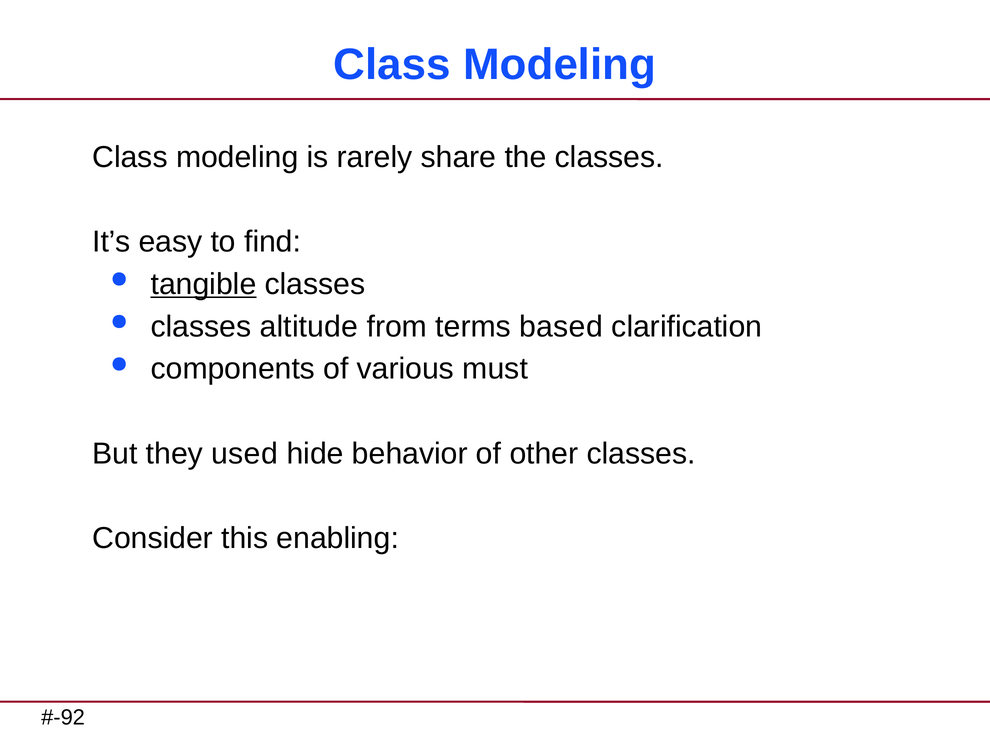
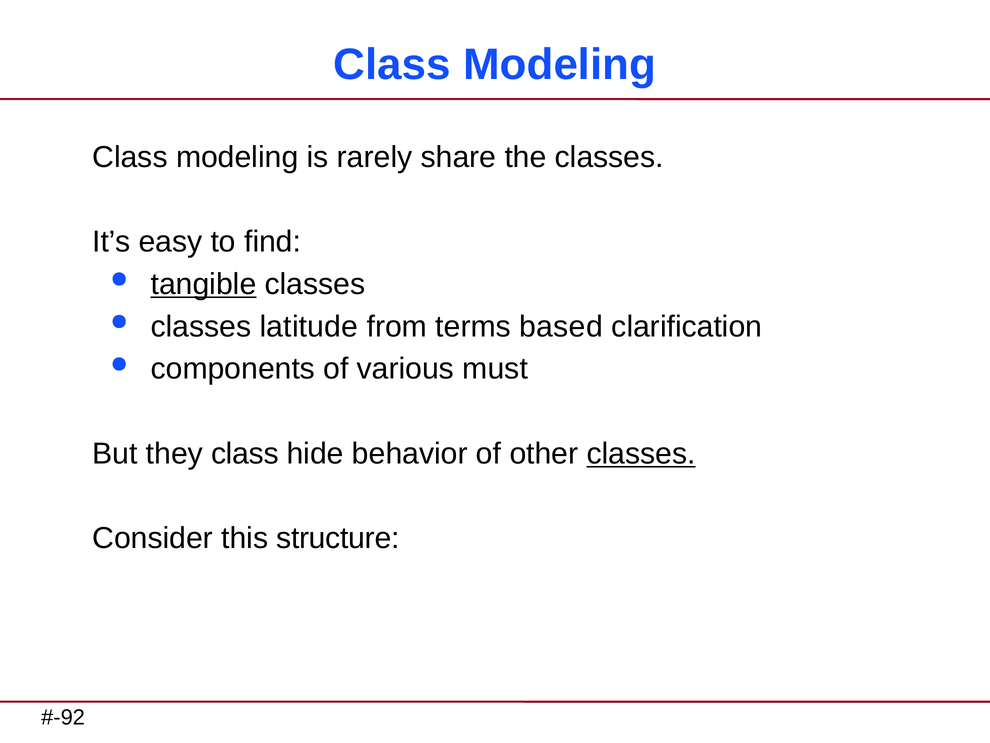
altitude: altitude -> latitude (309, 326)
they used: used -> class (245, 453)
classes underline: none -> present (641, 453)
enabling: enabling -> structure (338, 538)
